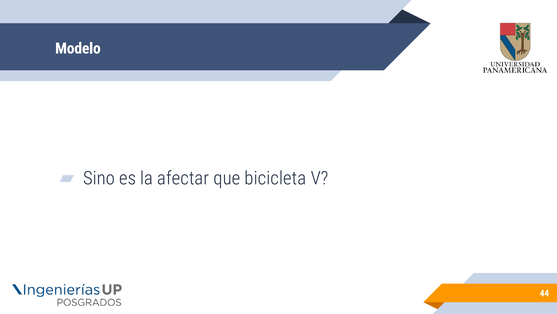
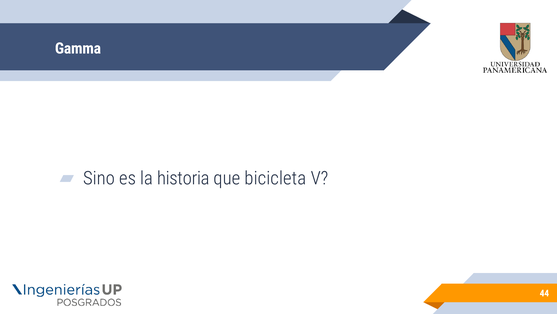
Modelo: Modelo -> Gamma (78, 48)
afectar: afectar -> historia (183, 178)
